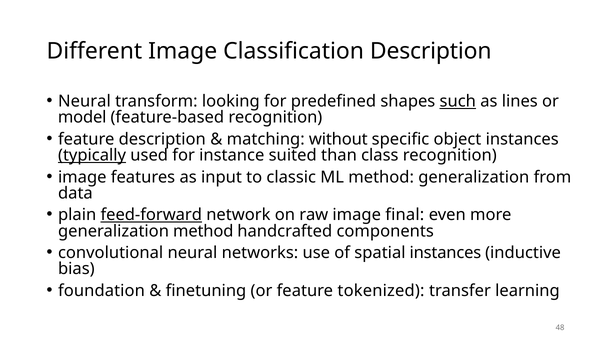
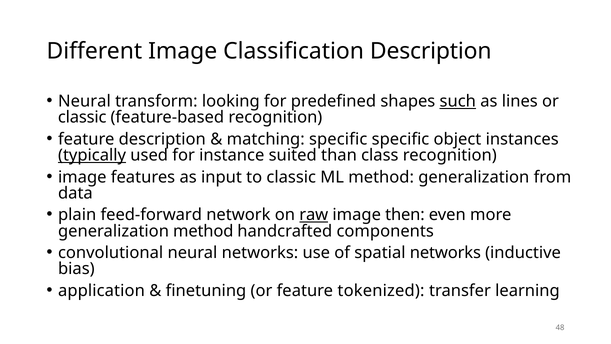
model: model -> classic (82, 117)
matching without: without -> specific (338, 139)
feed-forward underline: present -> none (151, 215)
raw underline: none -> present (314, 215)
final: final -> then (405, 215)
spatial instances: instances -> networks (445, 253)
foundation: foundation -> application (101, 291)
